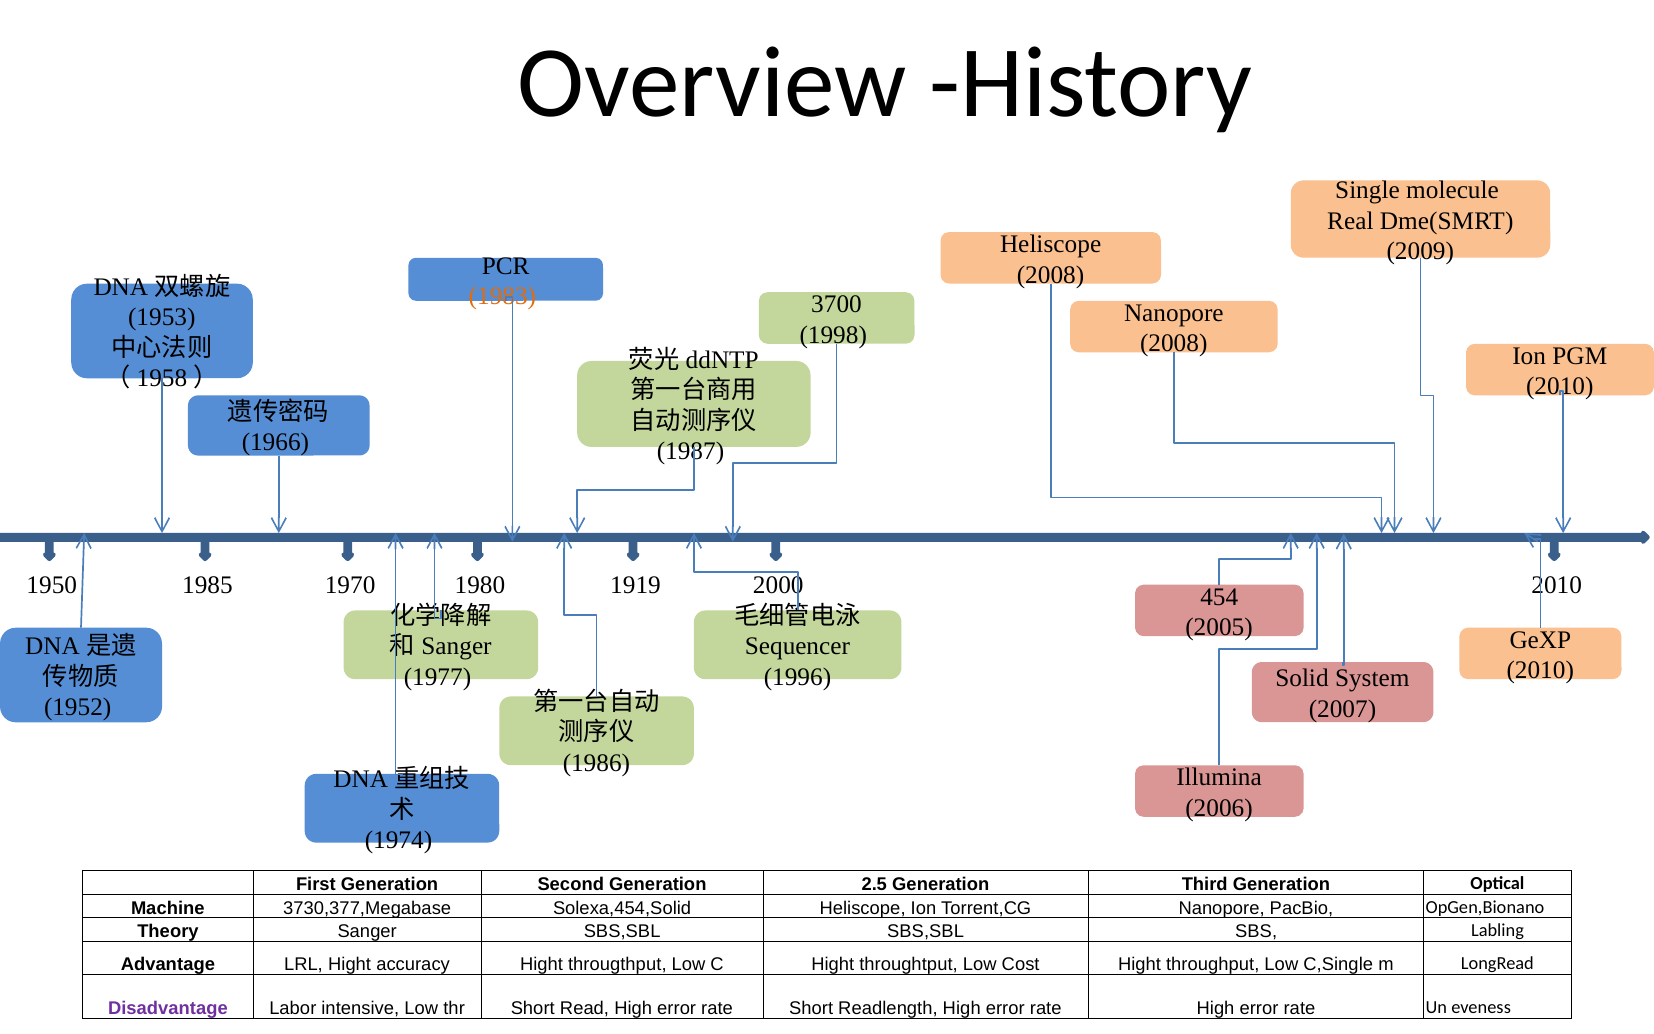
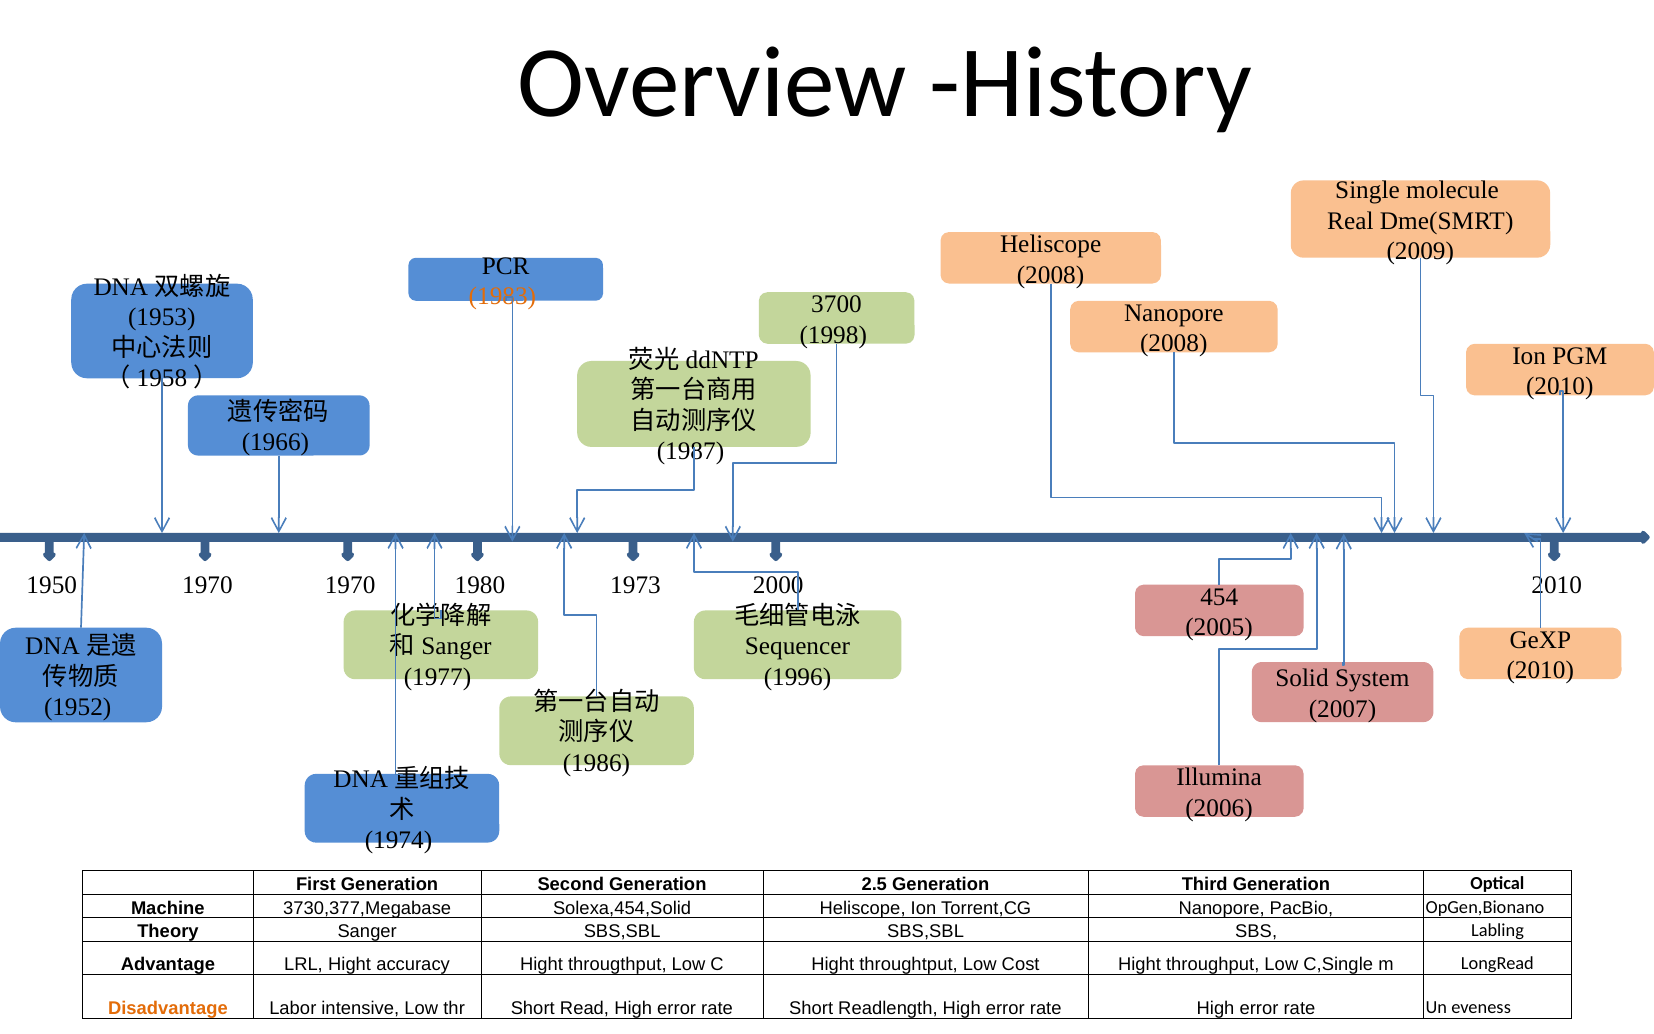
1950 1985: 1985 -> 1970 (207, 585)
1919: 1919 -> 1973 (636, 585)
Disadvantage colour: purple -> orange (168, 1009)
